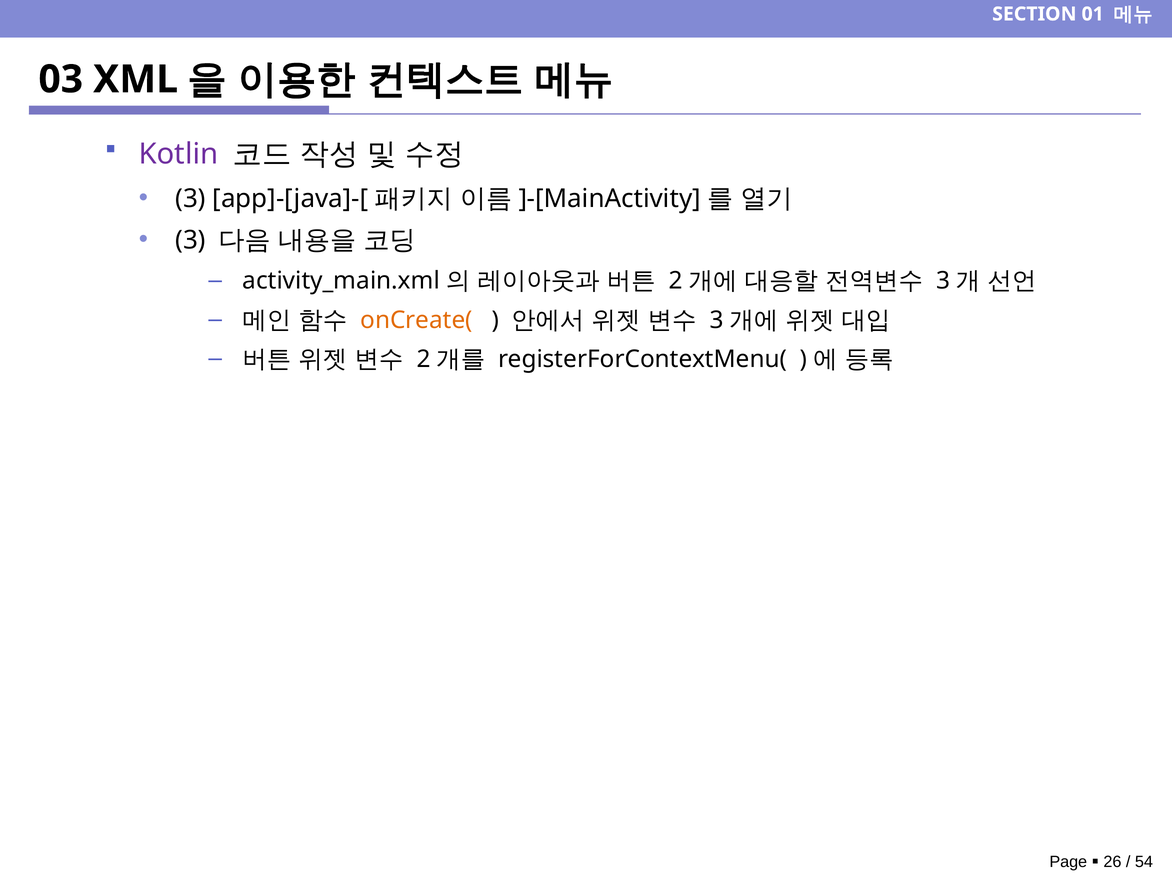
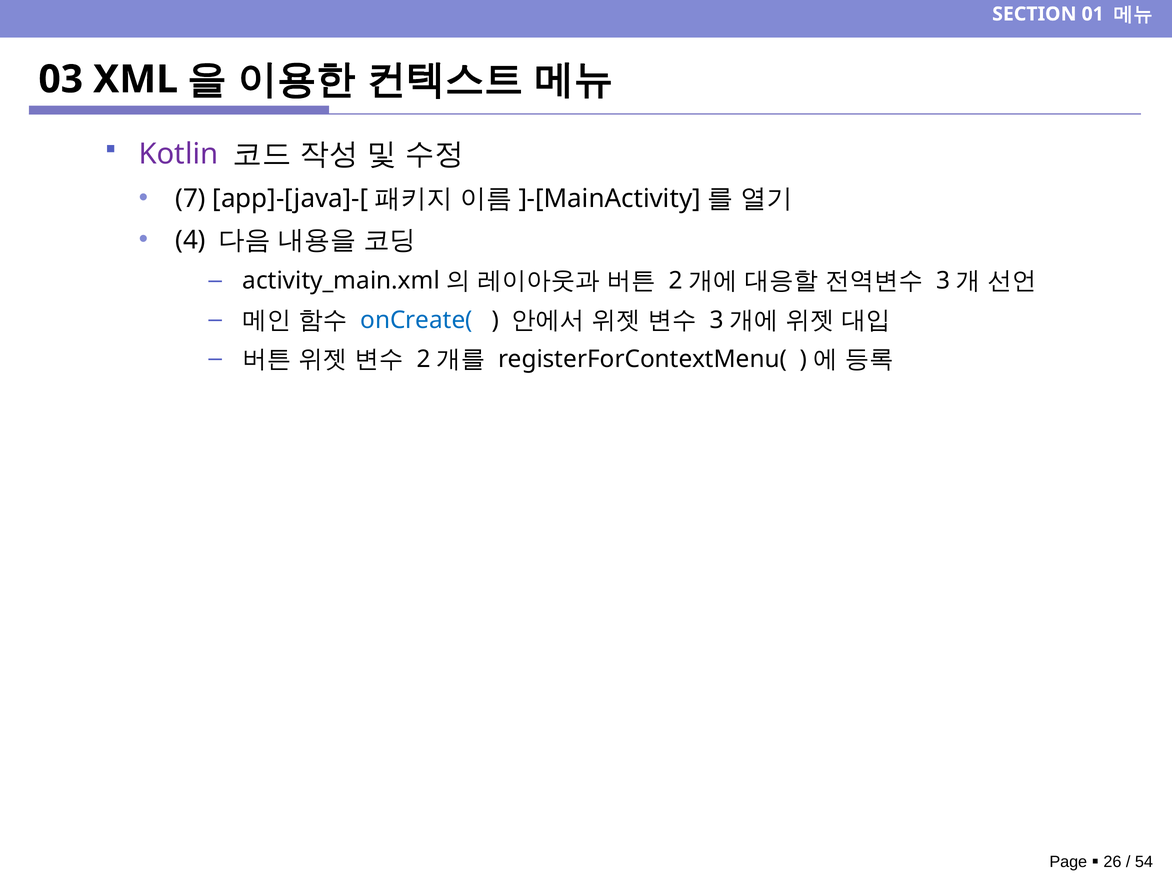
3: 3 -> 7 (191, 199)
3: 3 -> 4 (191, 240)
onCreate( colour: orange -> blue (416, 320)
